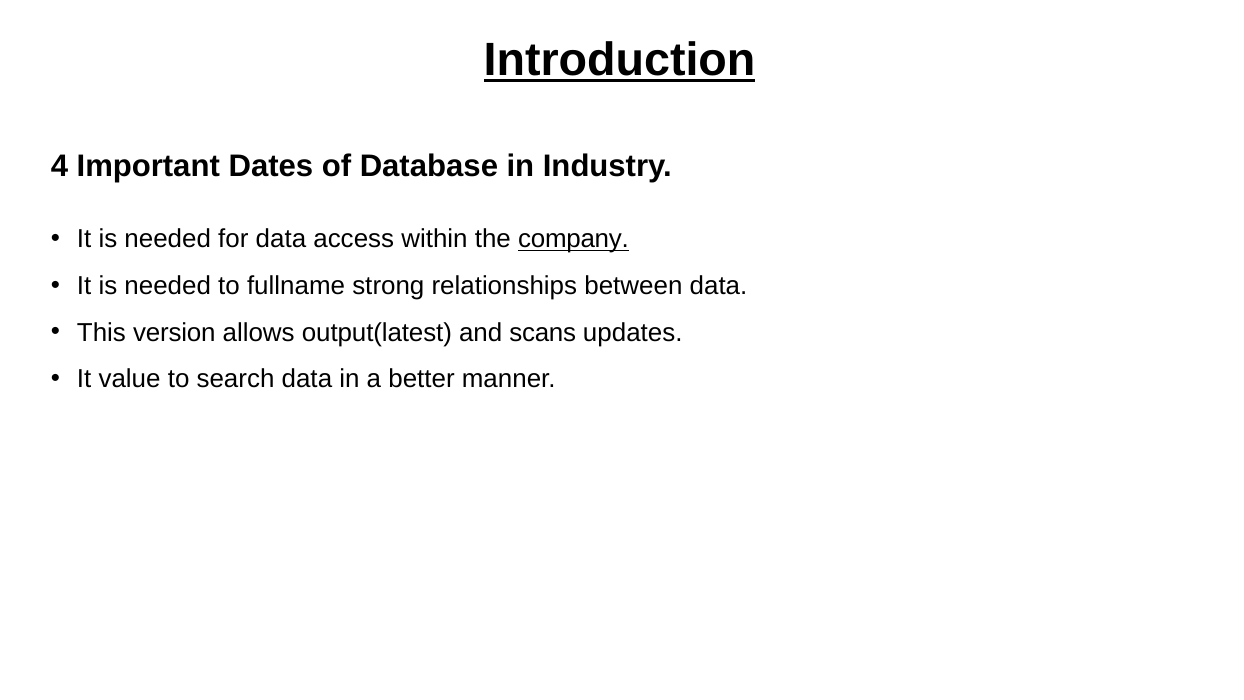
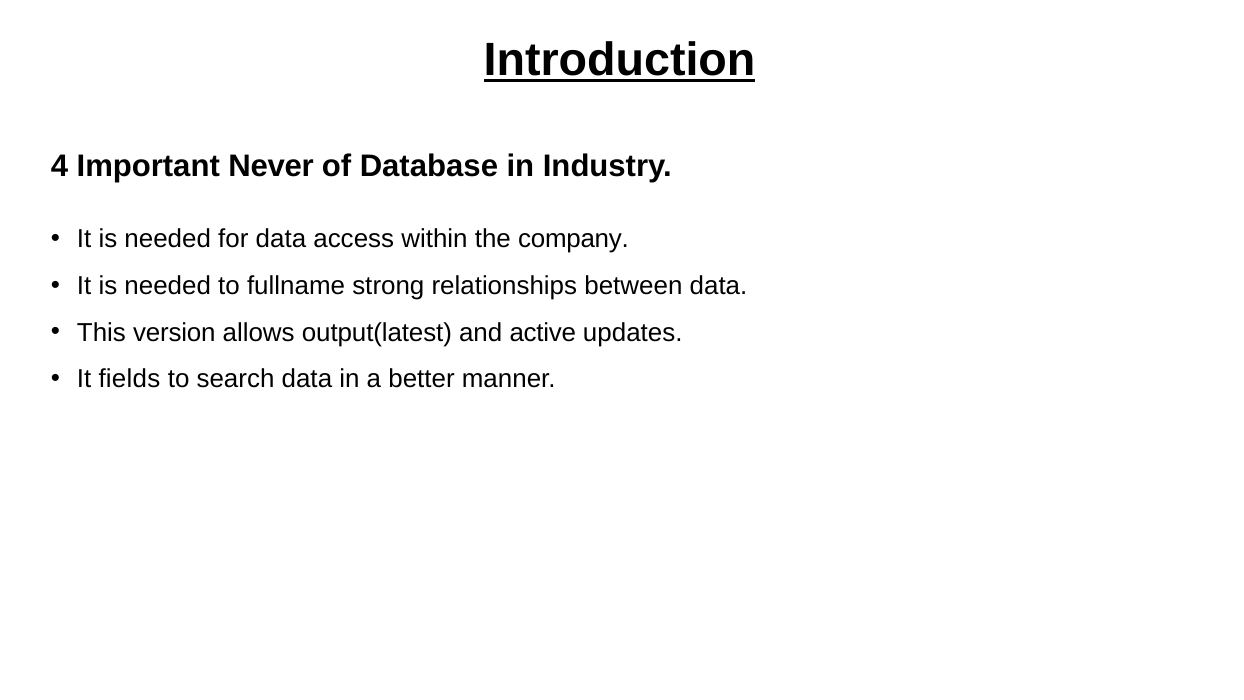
Dates: Dates -> Never (271, 166)
company underline: present -> none (573, 239)
scans: scans -> active (543, 332)
value: value -> fields (129, 379)
